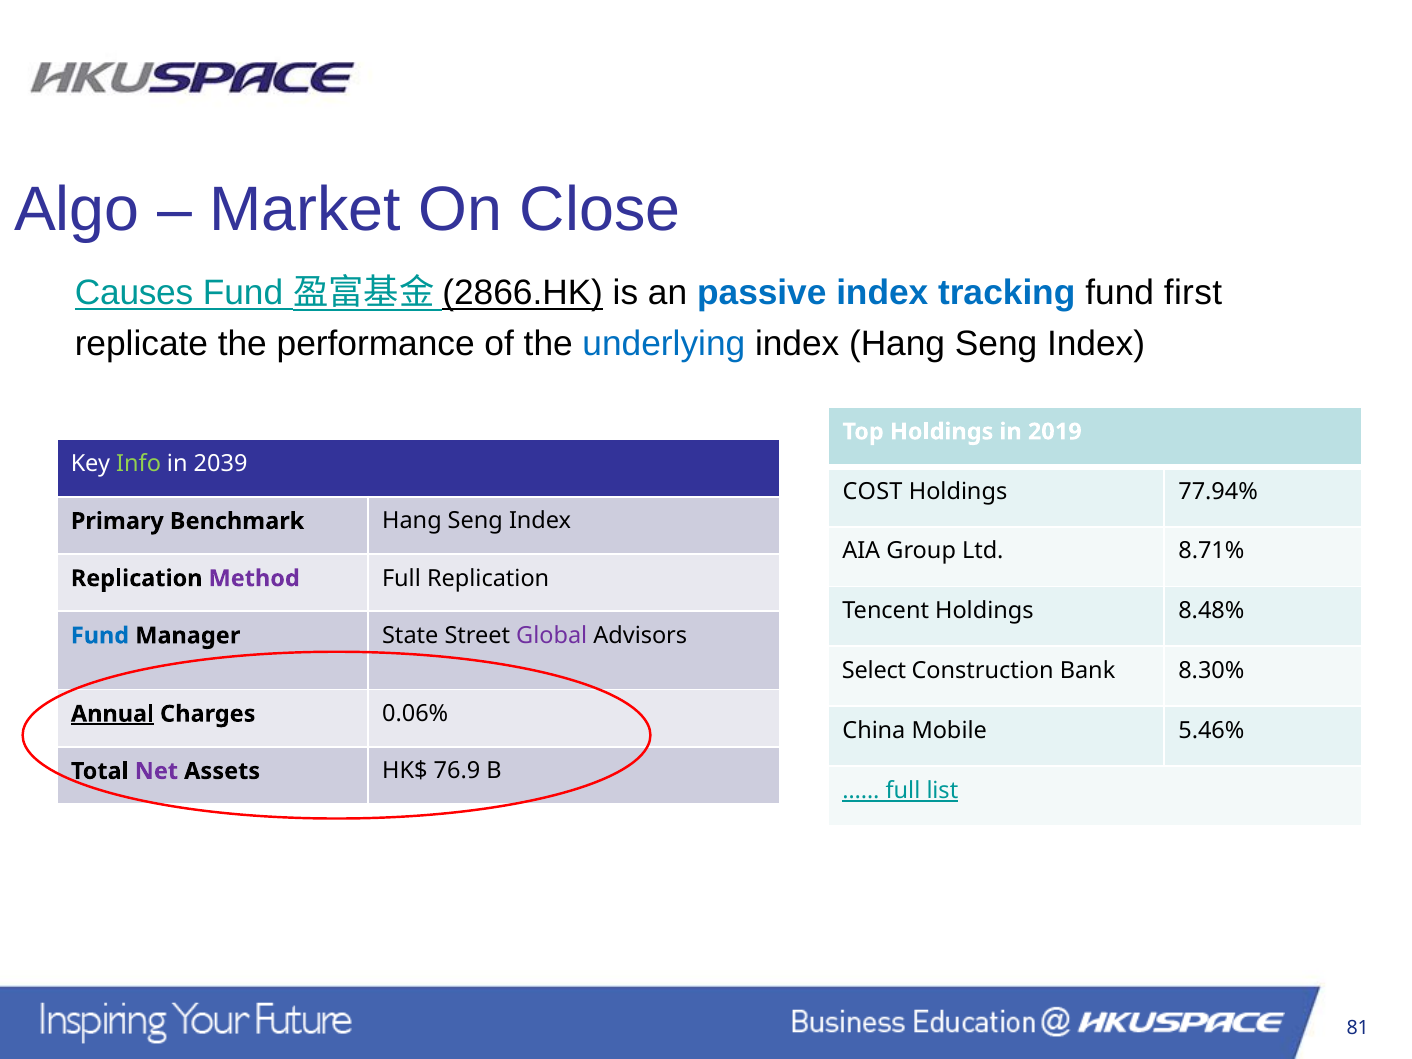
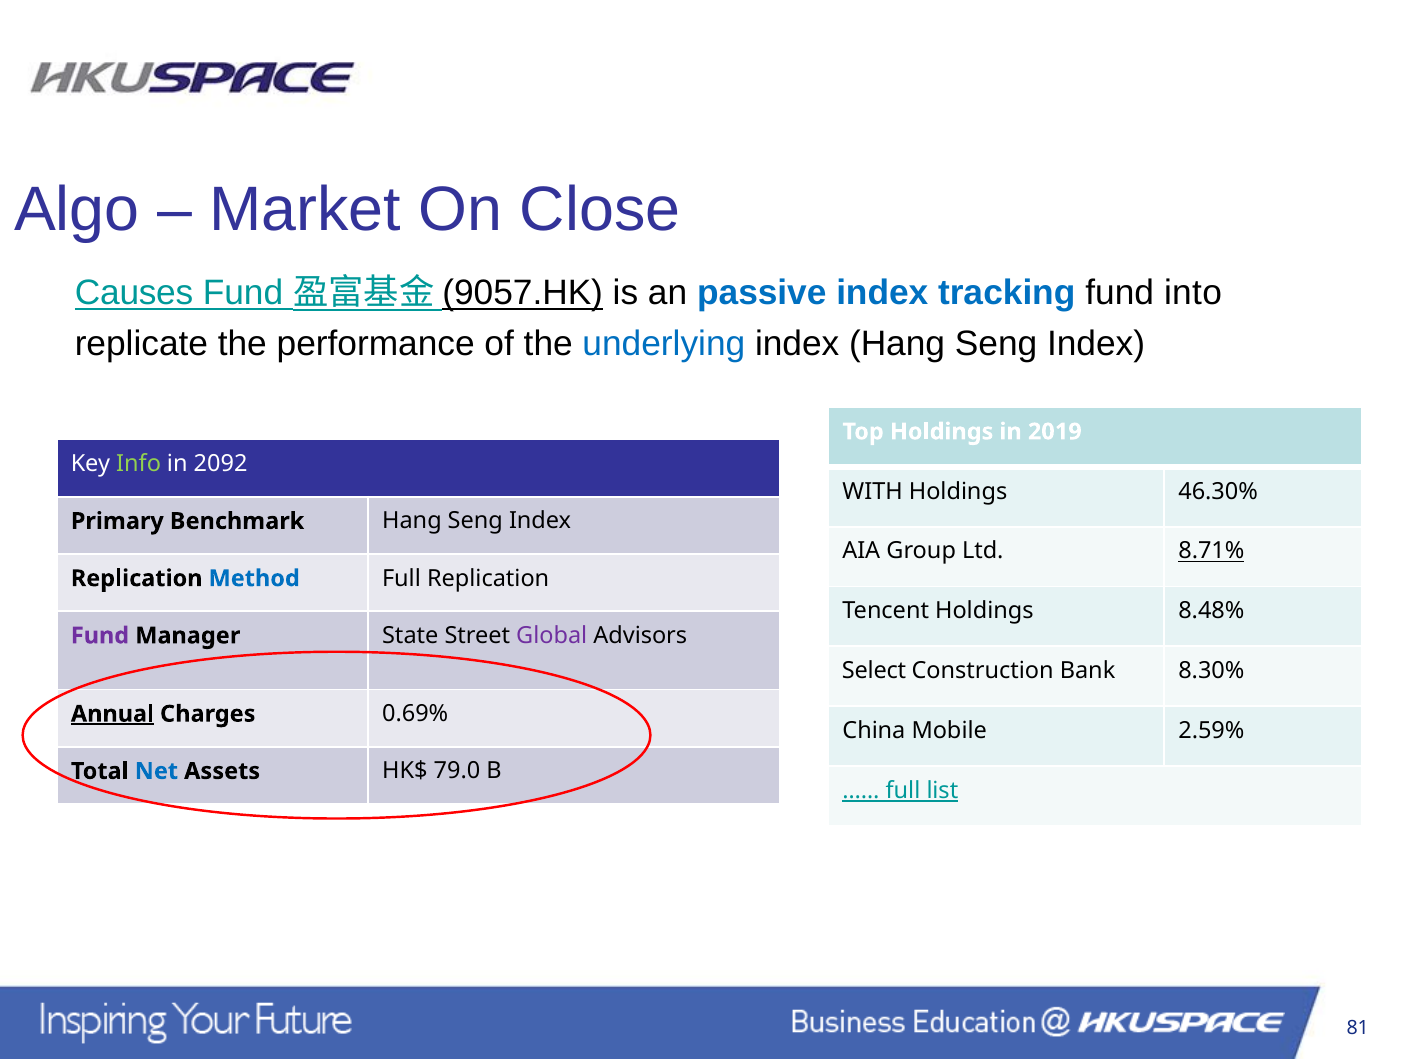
2866.HK: 2866.HK -> 9057.HK (523, 293)
first: first -> into (1193, 293)
2039: 2039 -> 2092 (221, 464)
COST: COST -> WITH (873, 491)
77.94%: 77.94% -> 46.30% (1218, 491)
8.71% underline: none -> present (1211, 551)
Method colour: purple -> blue (254, 578)
Fund colour: blue -> purple (100, 636)
0.06%: 0.06% -> 0.69% (415, 714)
5.46%: 5.46% -> 2.59% (1211, 730)
Net colour: purple -> blue (156, 771)
76.9: 76.9 -> 79.0 (457, 771)
